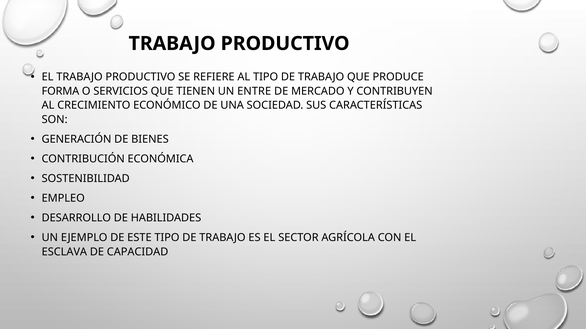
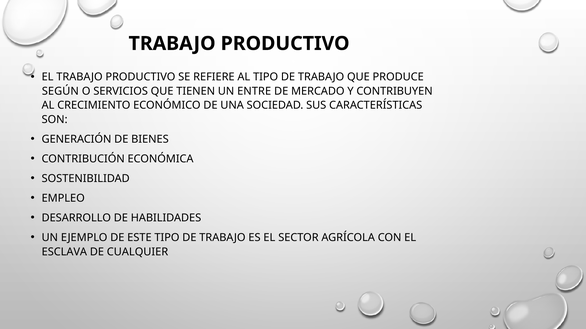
FORMA: FORMA -> SEGÚN (60, 91)
CAPACIDAD: CAPACIDAD -> CUALQUIER (138, 252)
